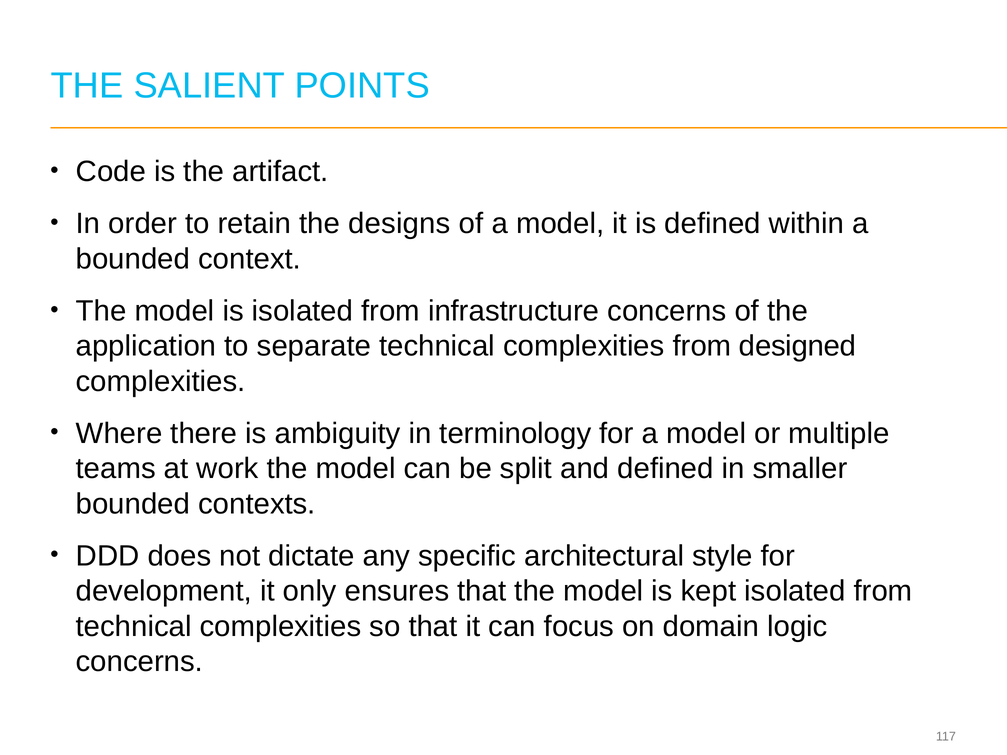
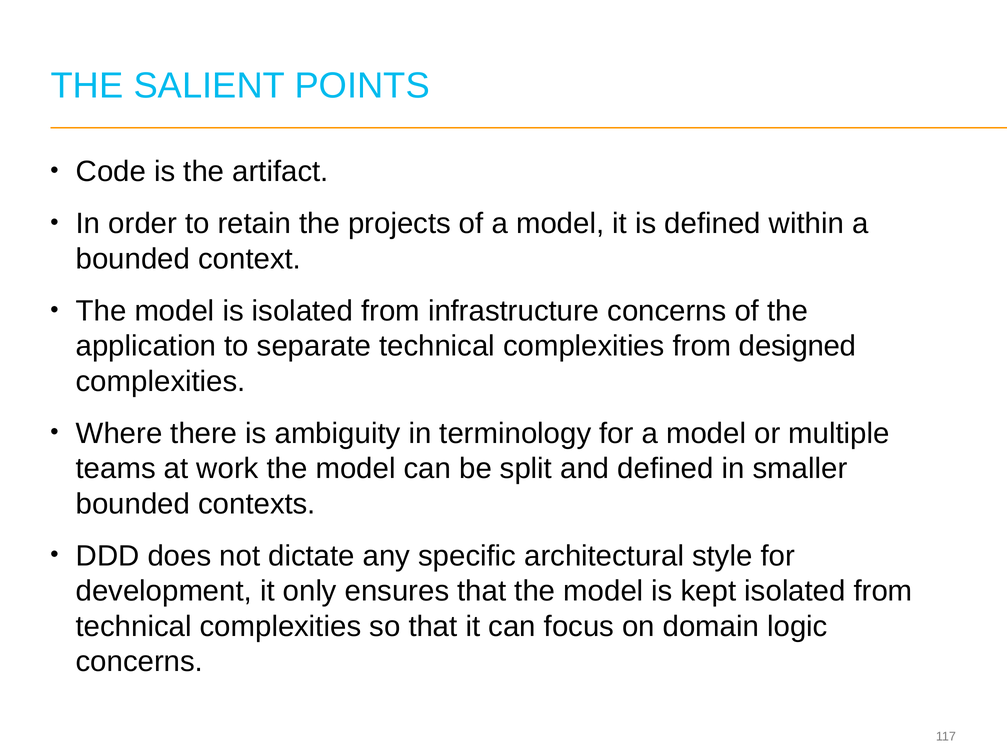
designs: designs -> projects (400, 224)
